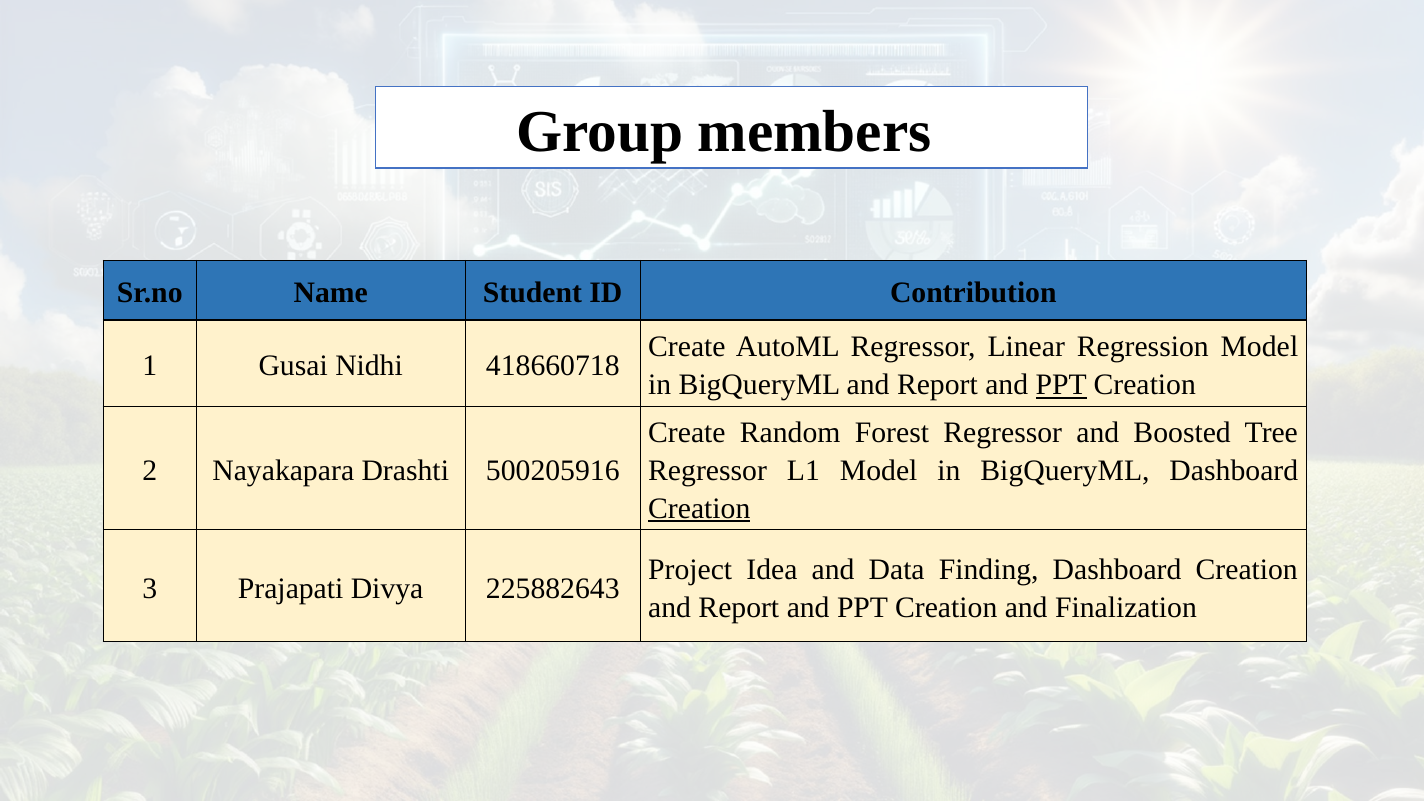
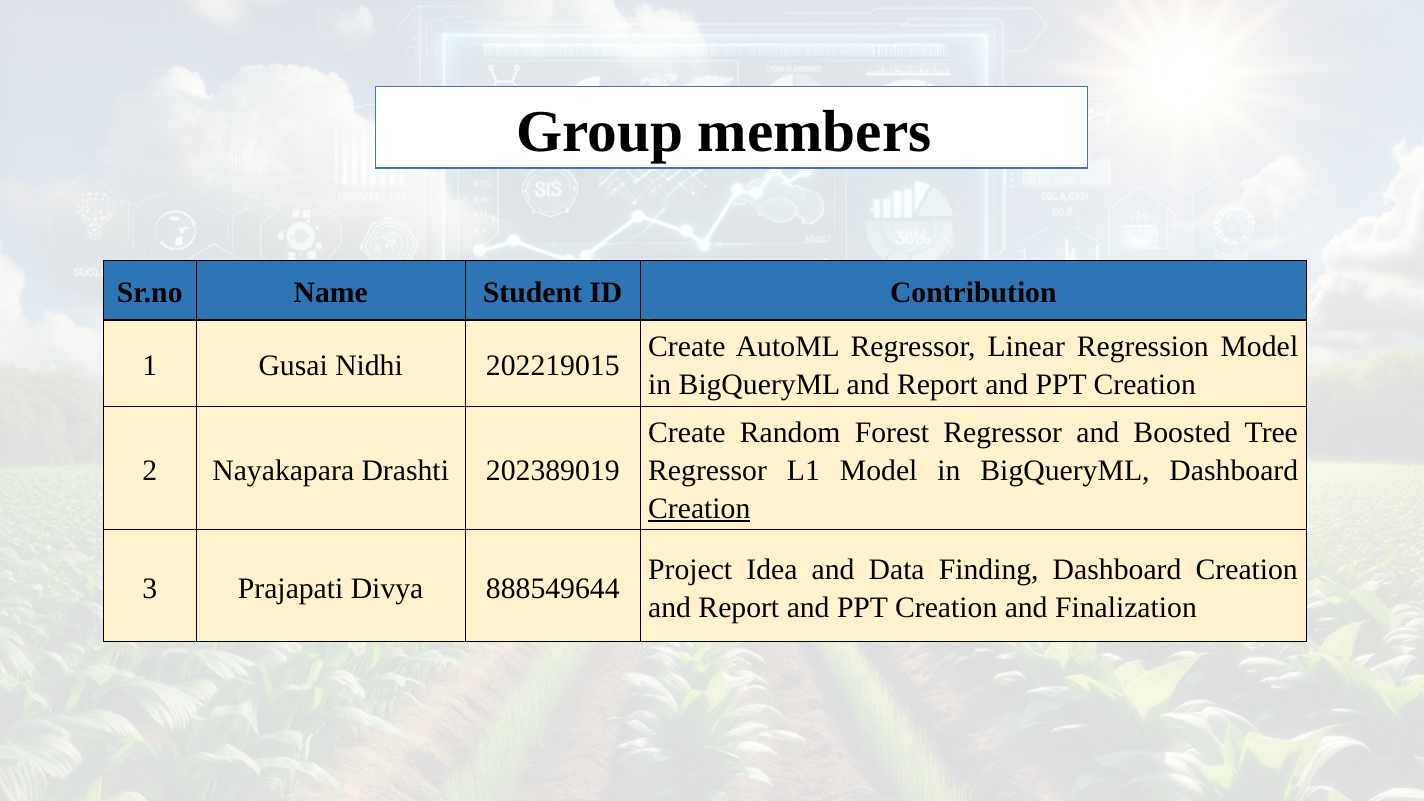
418660718: 418660718 -> 202219015 (553, 366)
PPT underline: present -> none (1061, 385)
500205916: 500205916 -> 202389019 (553, 471)
225882643: 225882643 -> 888549644 (553, 588)
